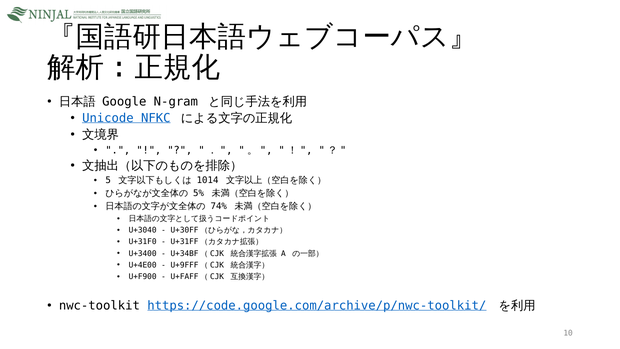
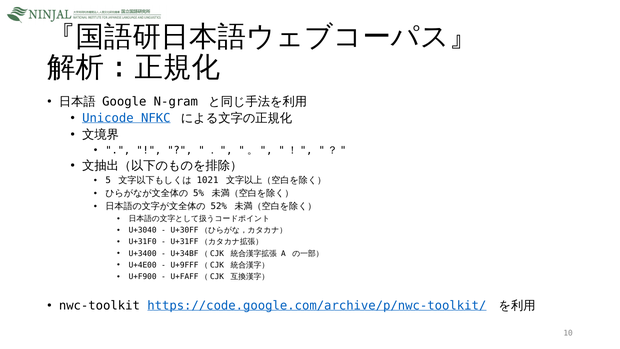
1014: 1014 -> 1021 (208, 180)
74%: 74% -> 52% (219, 206)
